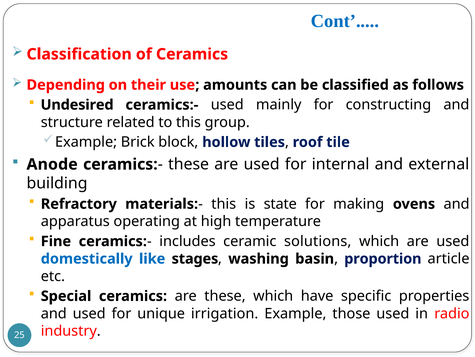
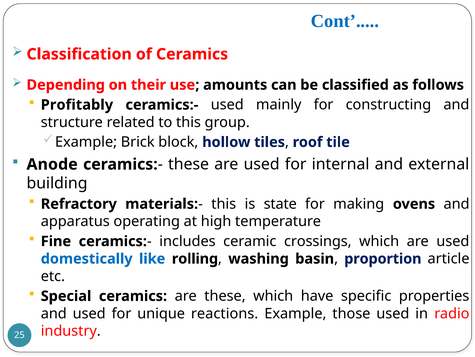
Undesired: Undesired -> Profitably (77, 105)
solutions: solutions -> crossings (318, 241)
stages: stages -> rolling (195, 258)
irrigation: irrigation -> reactions (225, 313)
